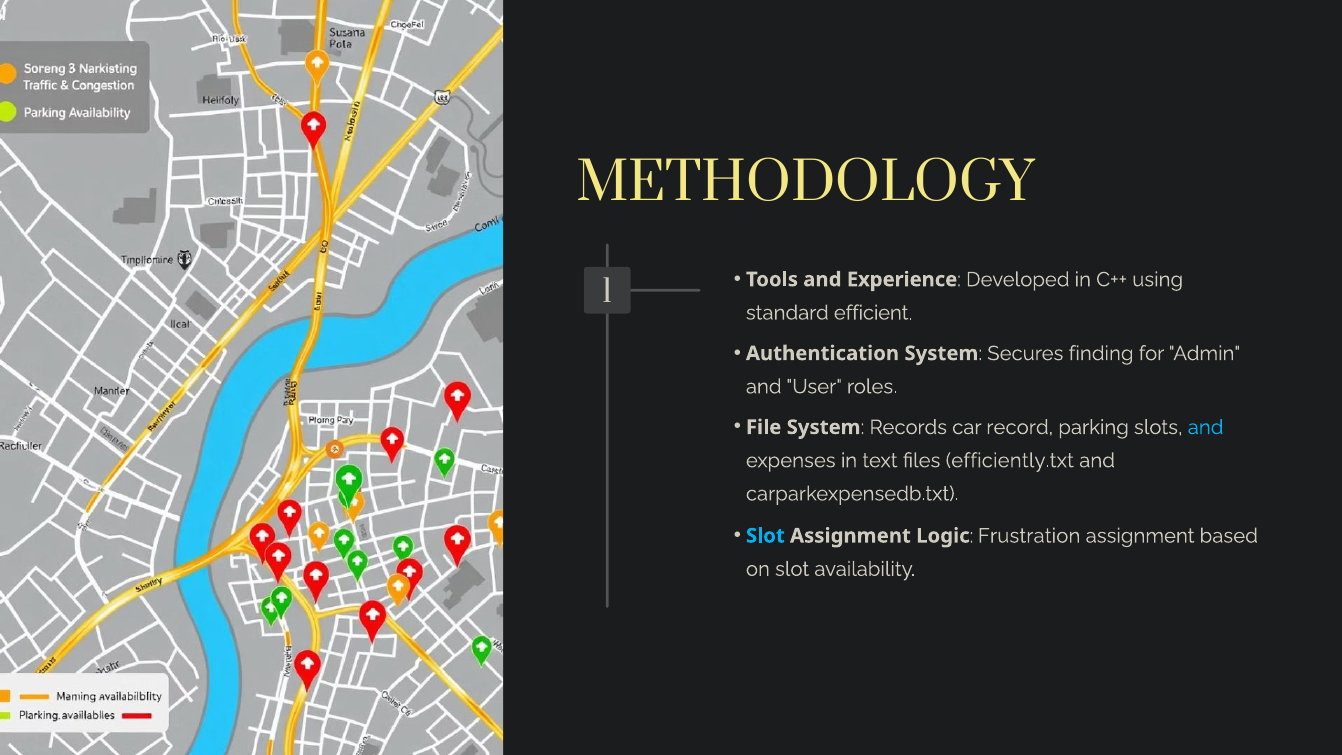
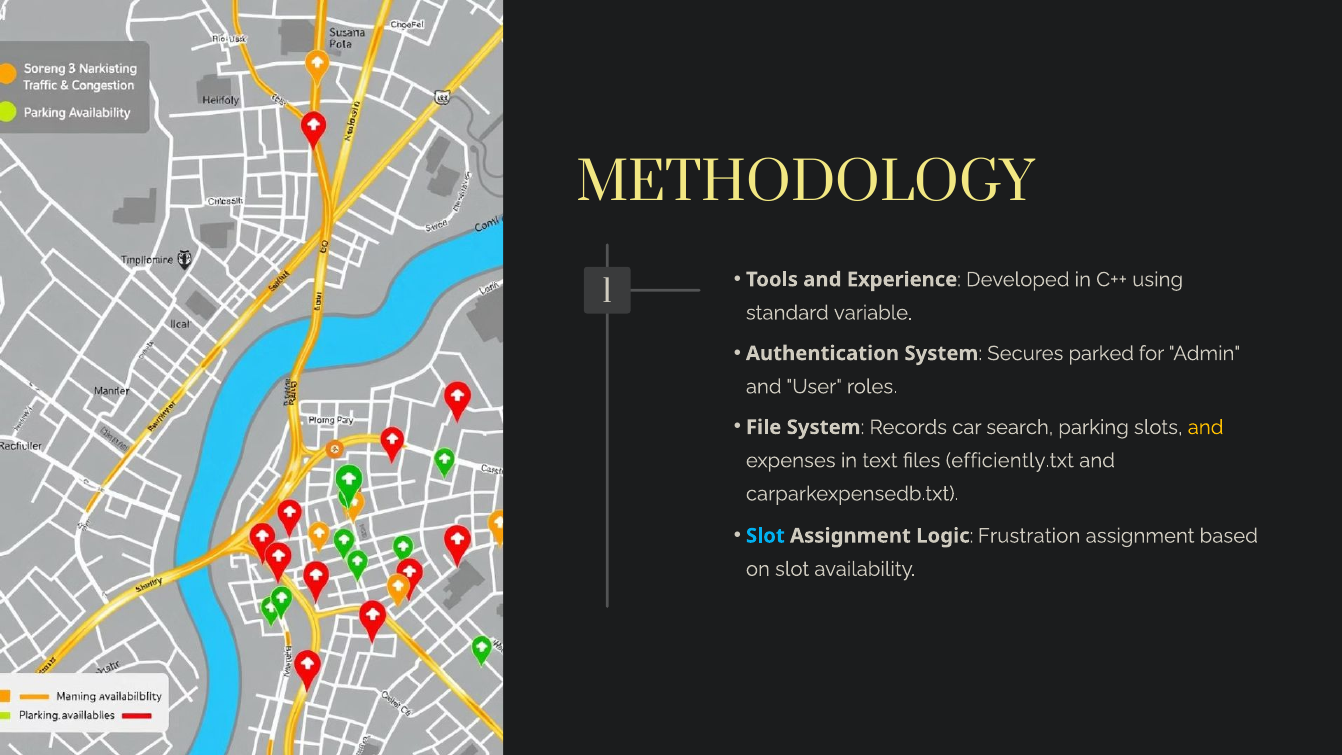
efficient: efficient -> variable (873, 313)
finding: finding -> parked (1101, 353)
record: record -> search (1020, 427)
and colour: light blue -> yellow (1206, 427)
